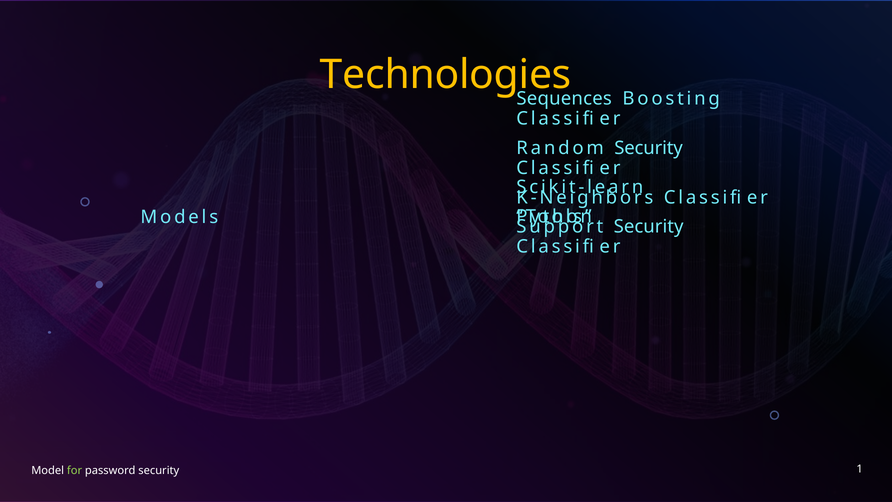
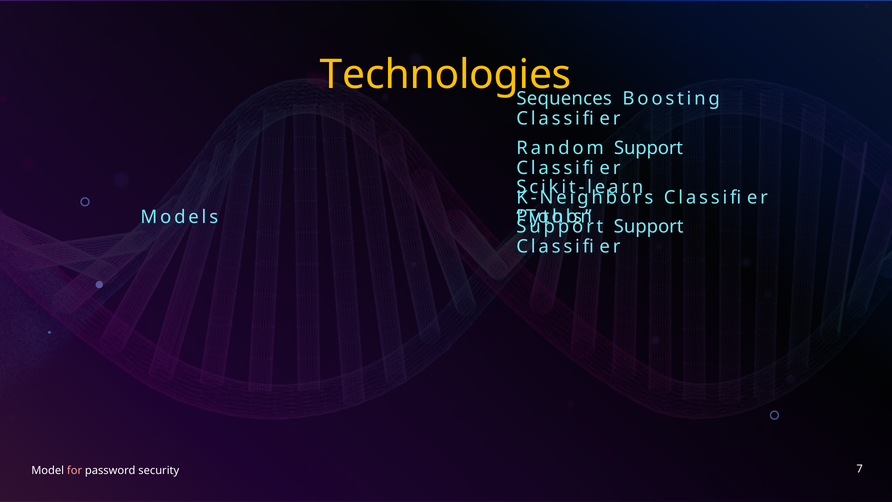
Random Security: Security -> Support (649, 148)
Security: Security -> Support (649, 227)
for colour: light green -> pink (75, 470)
1: 1 -> 7 (860, 469)
